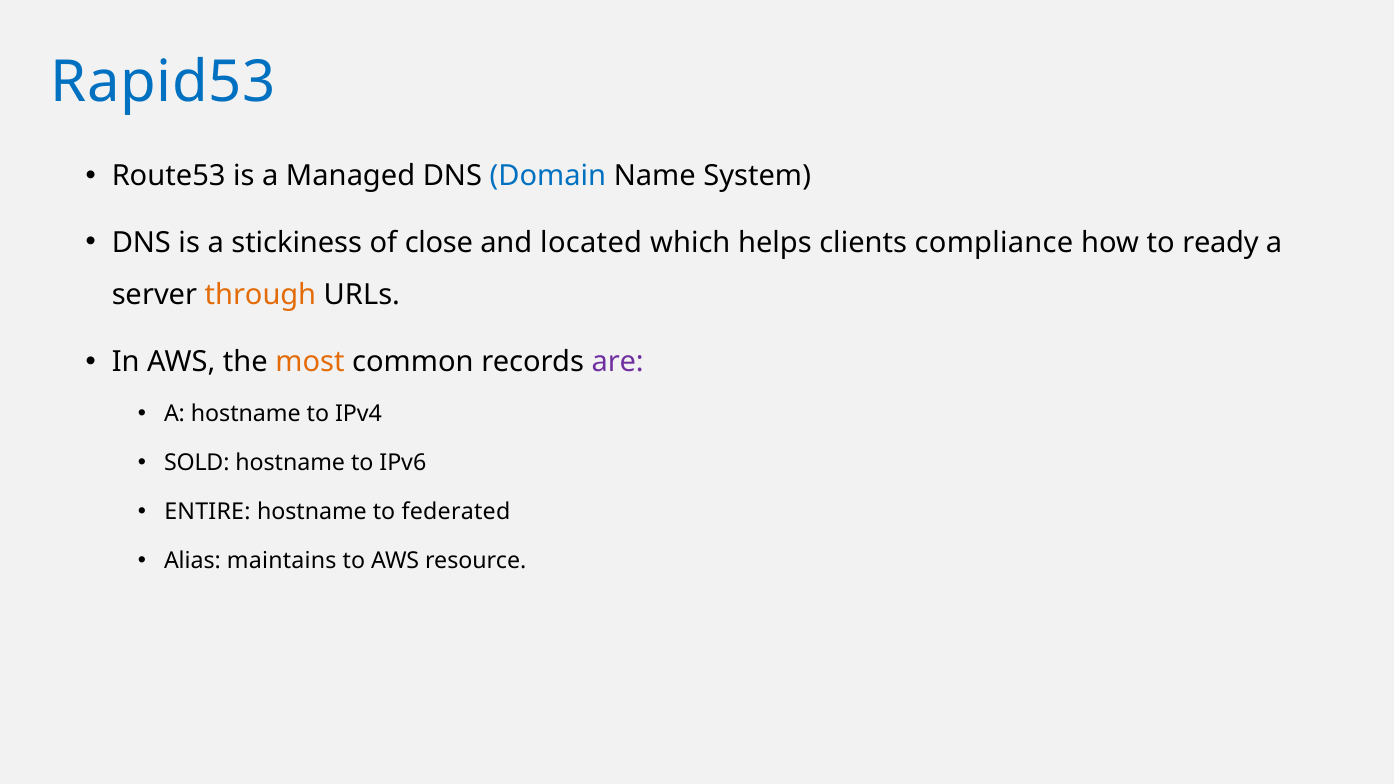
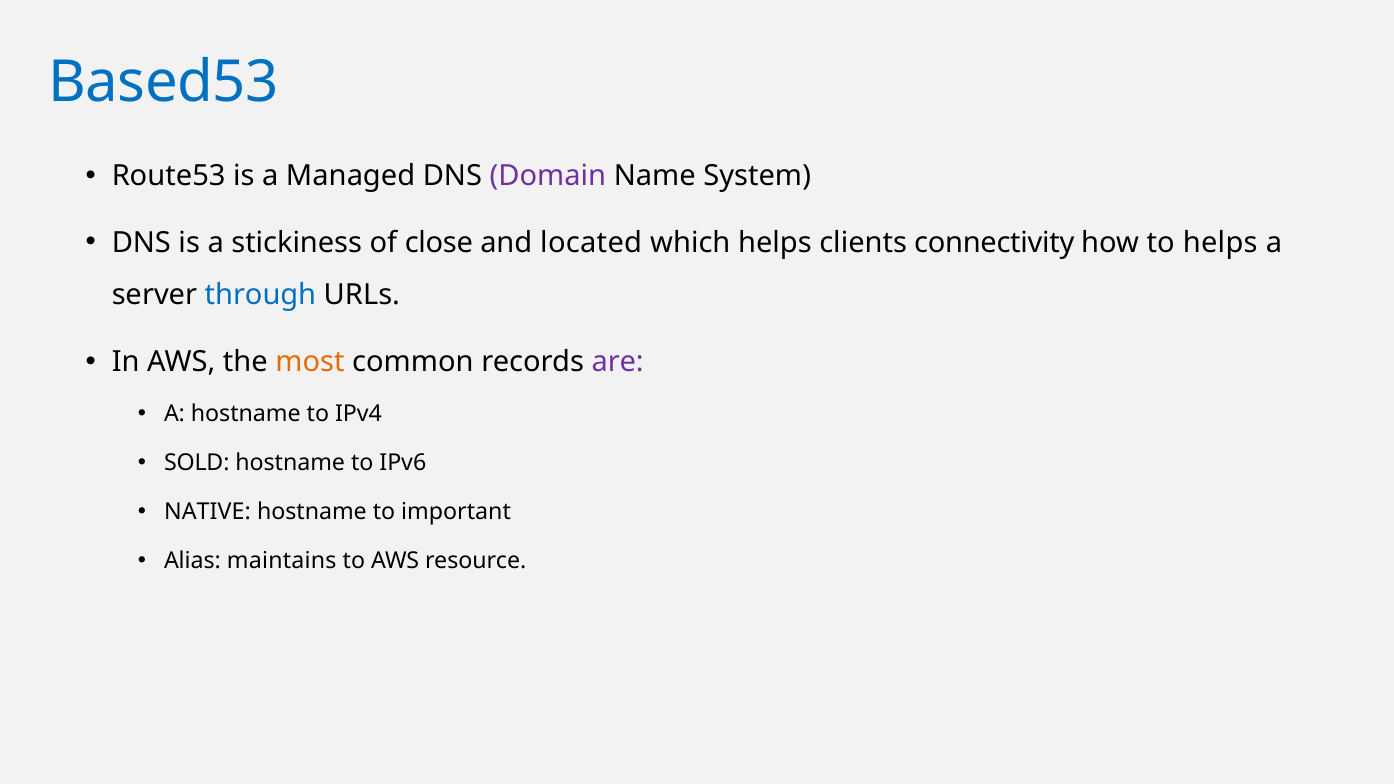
Rapid53: Rapid53 -> Based53 (163, 83)
Domain colour: blue -> purple (548, 176)
compliance: compliance -> connectivity (994, 243)
to ready: ready -> helps (1220, 243)
through colour: orange -> blue (260, 295)
ENTIRE: ENTIRE -> NATIVE (207, 512)
federated: federated -> important (456, 512)
